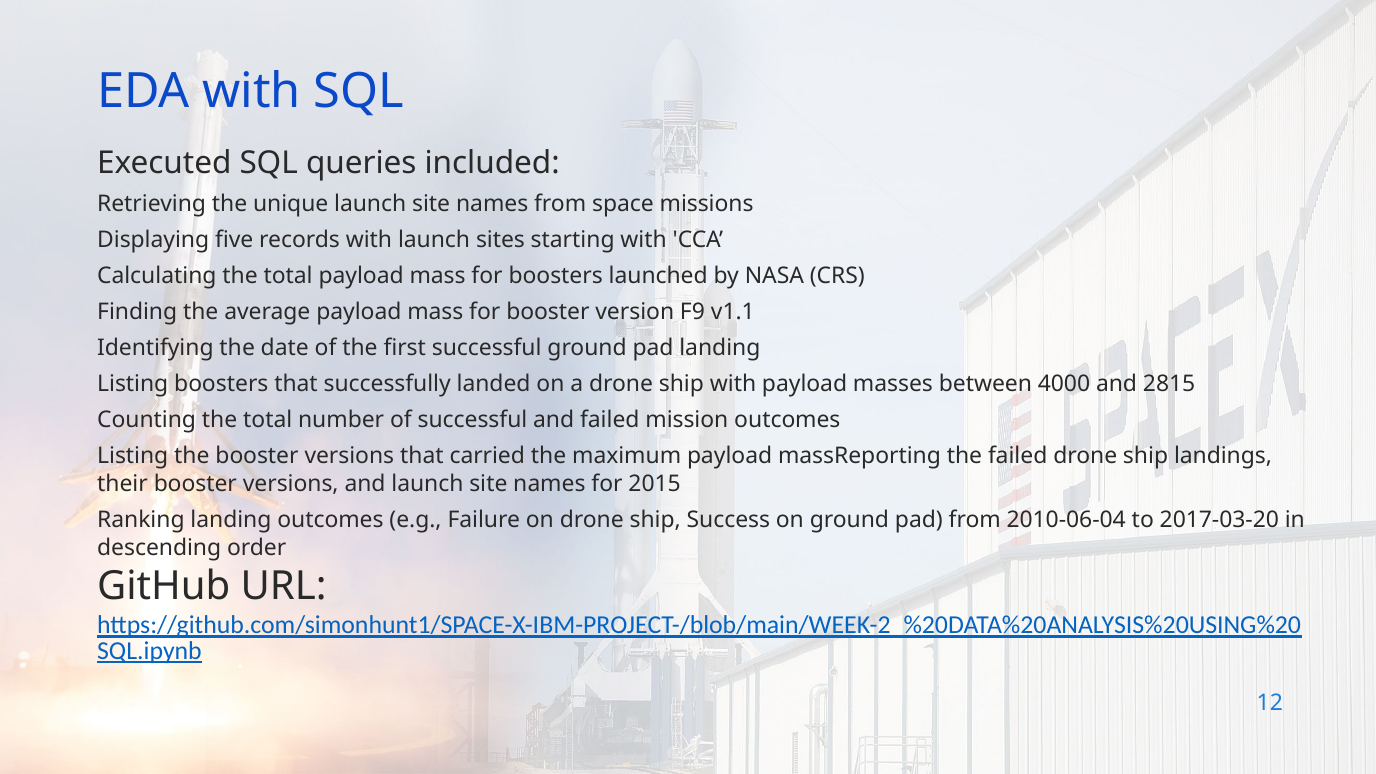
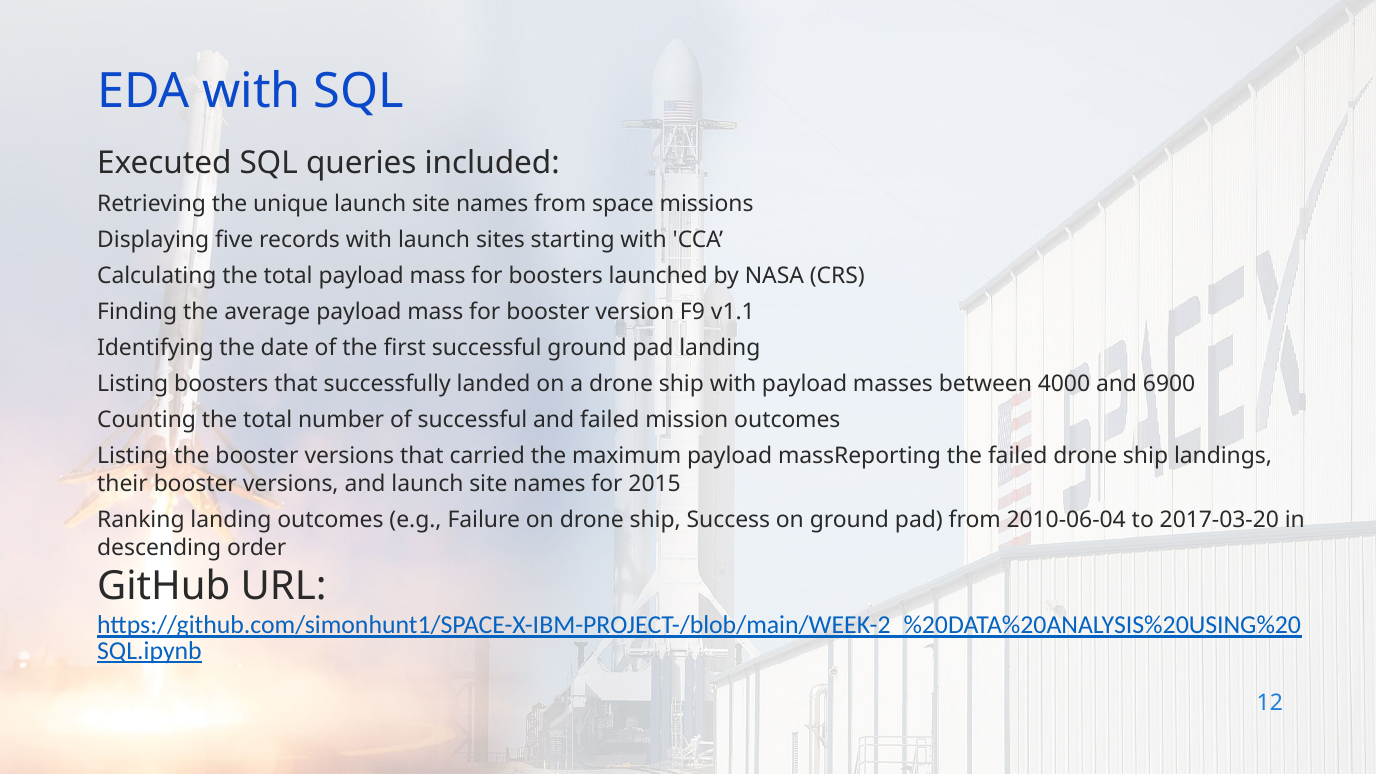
2815: 2815 -> 6900 (1169, 384)
